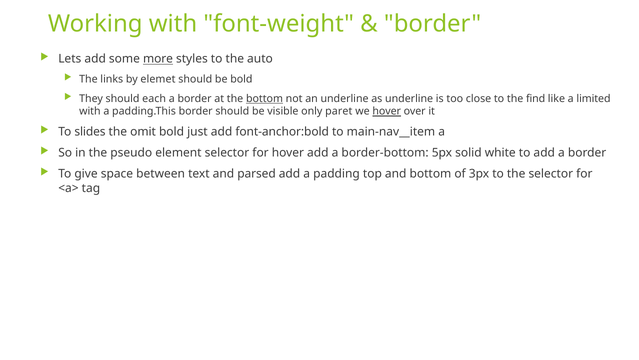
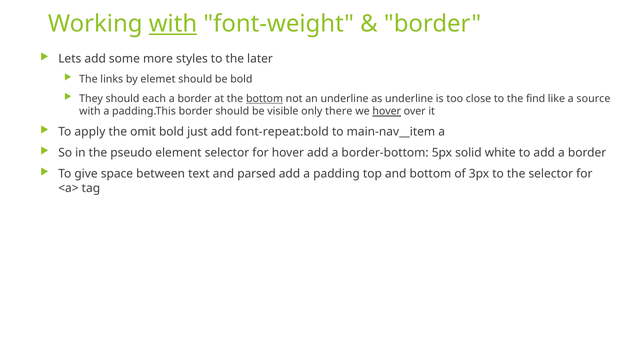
with underline: none -> present (173, 24)
more underline: present -> none (158, 59)
auto: auto -> later (260, 59)
limited: limited -> source (593, 98)
paret: paret -> there (339, 111)
slides: slides -> apply (90, 132)
font-anchor:bold: font-anchor:bold -> font-repeat:bold (282, 132)
